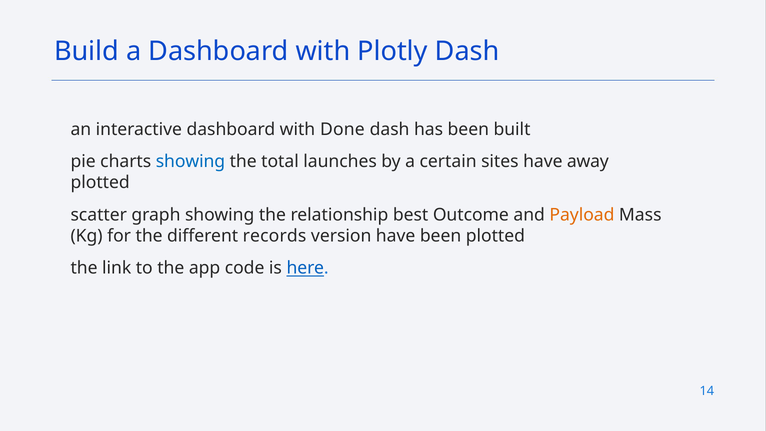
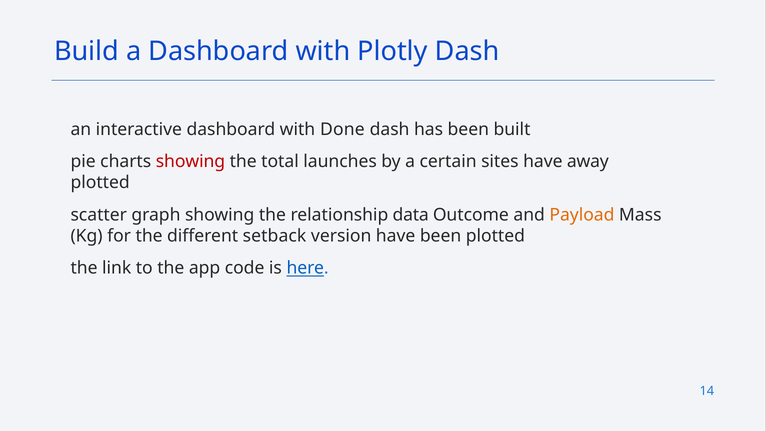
showing colour: blue -> red (190, 162)
best: best -> data (411, 215)
records: records -> setback (275, 236)
